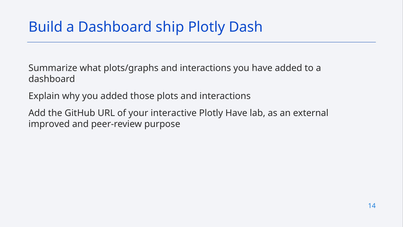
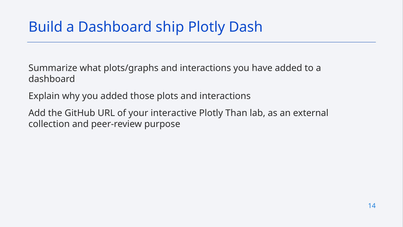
Plotly Have: Have -> Than (236, 113)
improved: improved -> collection (49, 124)
